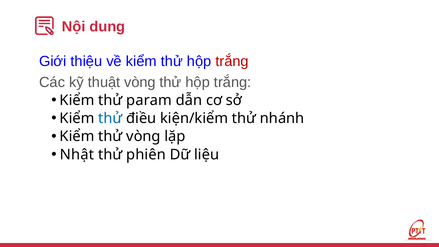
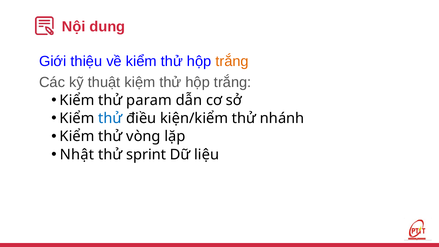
trắng colour: red -> orange (232, 61)
thuật vòng: vòng -> kiệm (140, 82)
phiên: phiên -> sprint (146, 154)
